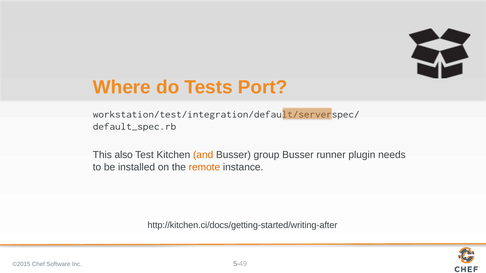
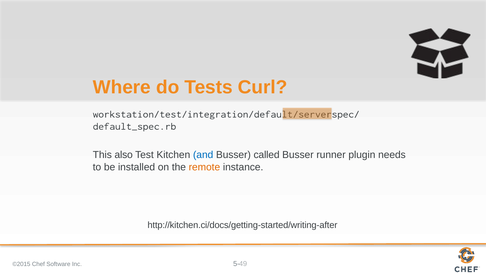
Port: Port -> Curl (263, 87)
and colour: orange -> blue (203, 155)
group: group -> called (267, 155)
